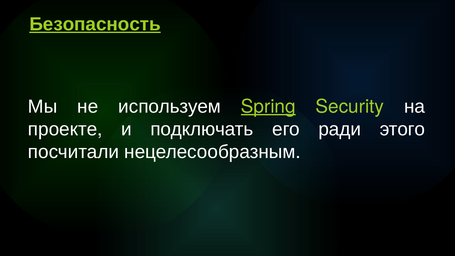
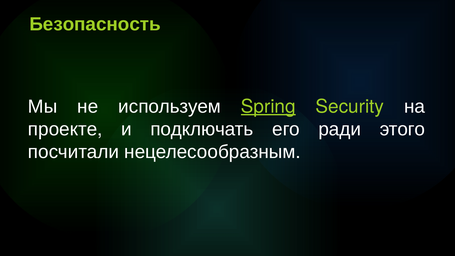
Безопасность underline: present -> none (95, 24)
